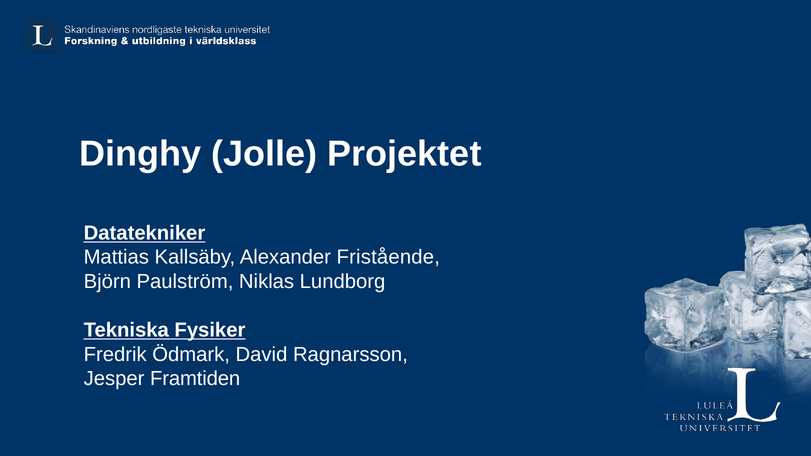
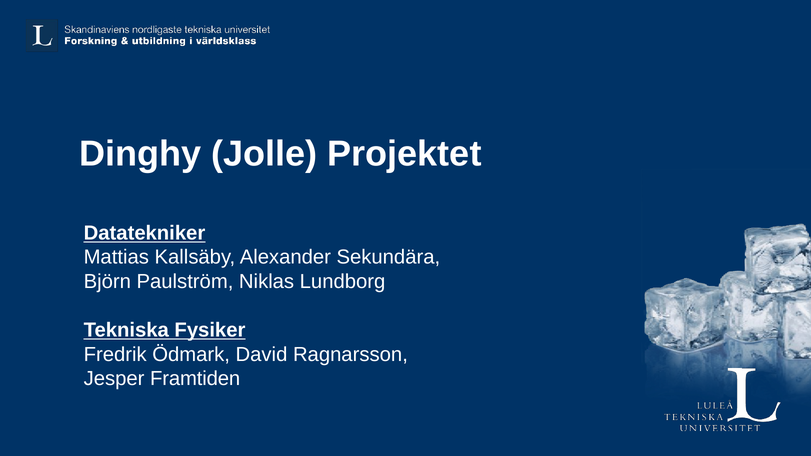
Fristående: Fristående -> Sekundära (388, 257)
